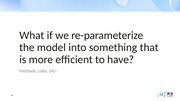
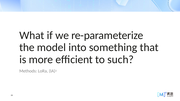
have: have -> such (121, 60)
